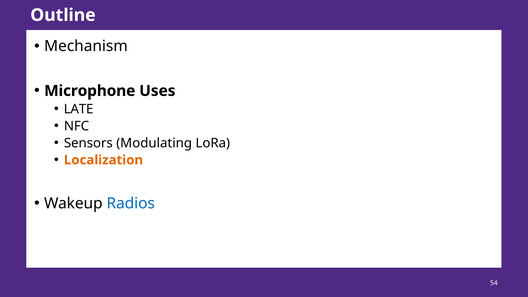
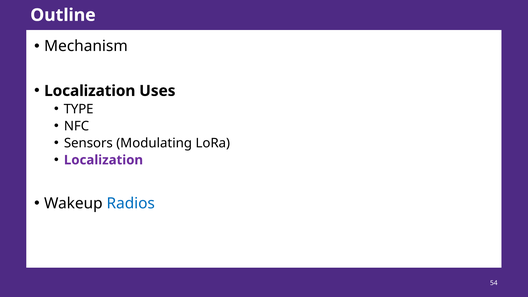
Microphone: Microphone -> Localization (90, 91)
LATE: LATE -> TYPE (79, 109)
Localization colour: orange -> purple (103, 160)
